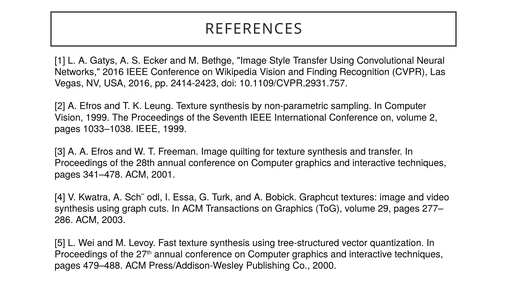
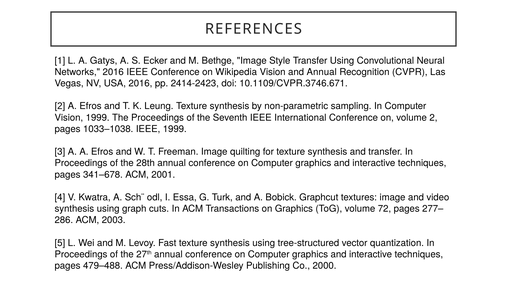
and Finding: Finding -> Annual (322, 72)
10.1109/CVPR.2931.757: 10.1109/CVPR.2931.757 -> 10.1109/CVPR.3746.671 (294, 83)
341–478: 341–478 -> 341–678 (103, 175)
29: 29 -> 72 (384, 209)
